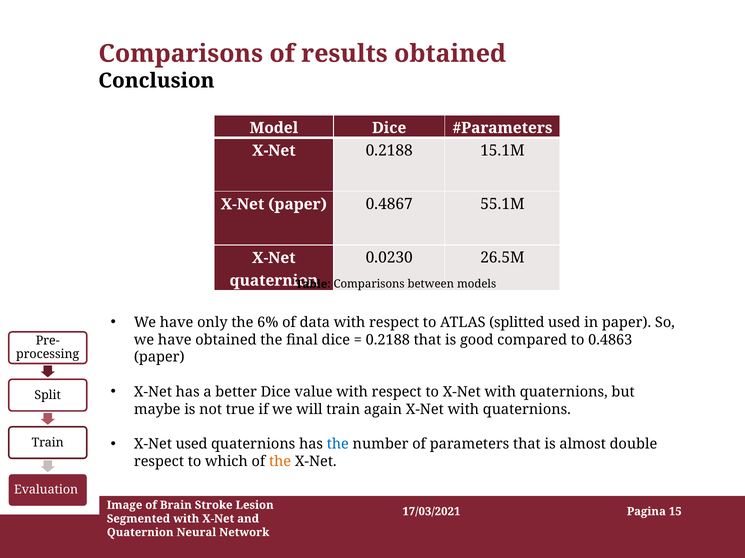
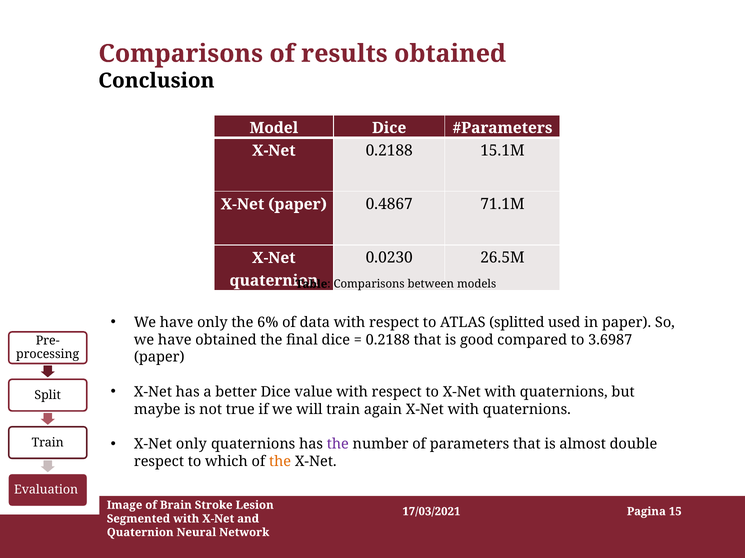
55.1M: 55.1M -> 71.1M (502, 205)
0.4863: 0.4863 -> 3.6987 (610, 340)
X-Net used: used -> only (191, 445)
the colour: blue -> purple (338, 445)
